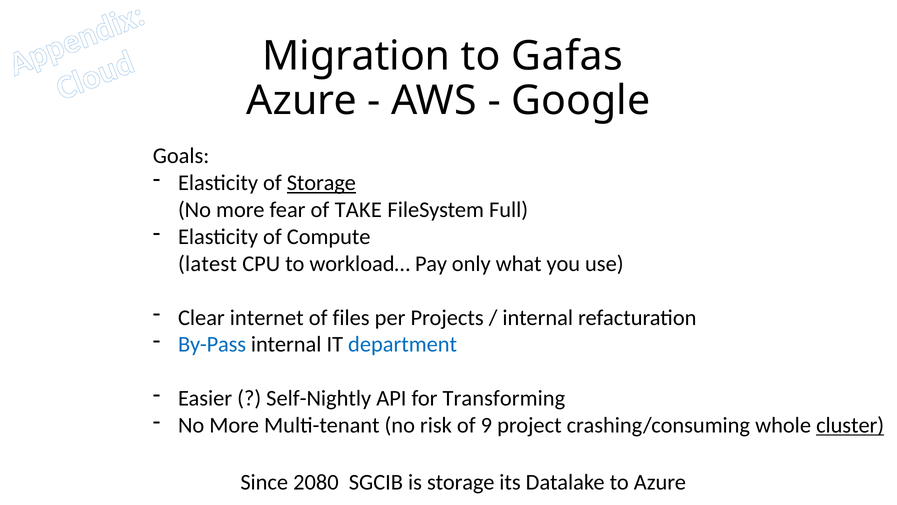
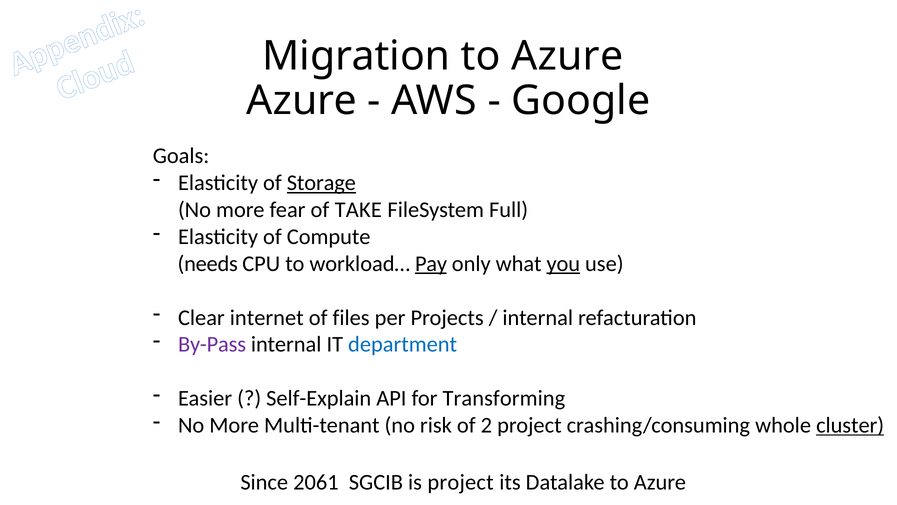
Migration to Gafas: Gafas -> Azure (567, 56)
latest: latest -> needs (208, 264)
Pay underline: none -> present (431, 264)
you underline: none -> present (563, 264)
By-Pass colour: blue -> purple (212, 344)
Self-Nightly: Self-Nightly -> Self-Explain (319, 398)
9: 9 -> 2 (486, 425)
2080: 2080 -> 2061 (316, 482)
is storage: storage -> project (461, 482)
